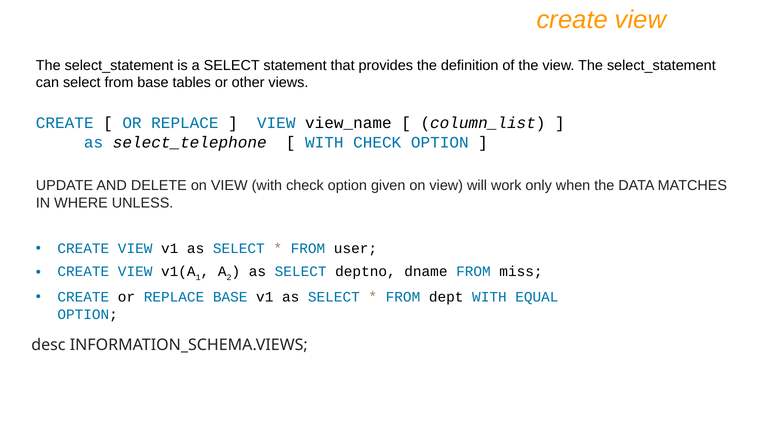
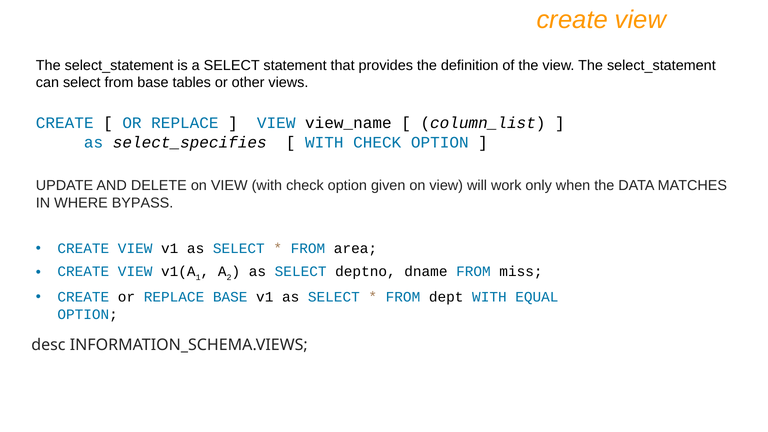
select_telephone: select_telephone -> select_specifies (190, 142)
UNLESS: UNLESS -> BYPASS (143, 203)
user: user -> area (355, 249)
